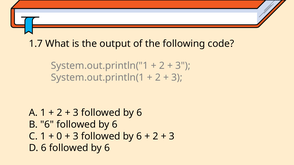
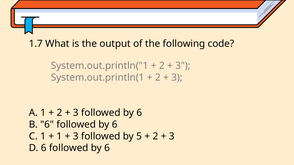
0: 0 -> 1 (59, 136)
6: 6 -> 5 (139, 136)
